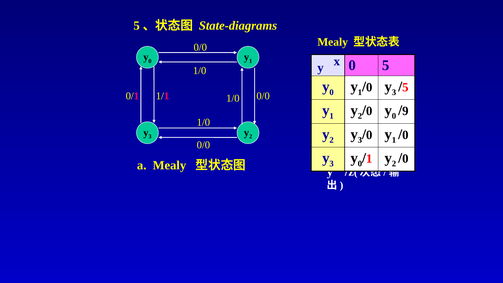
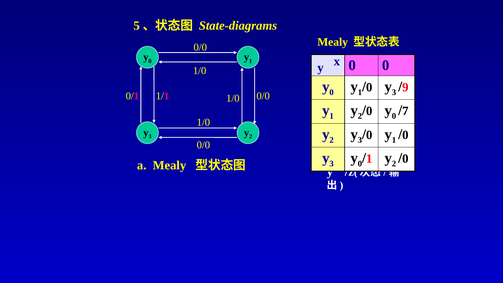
0 5: 5 -> 0 (386, 65)
5: 5 -> 9 (405, 87)
9: 9 -> 7 (405, 111)
